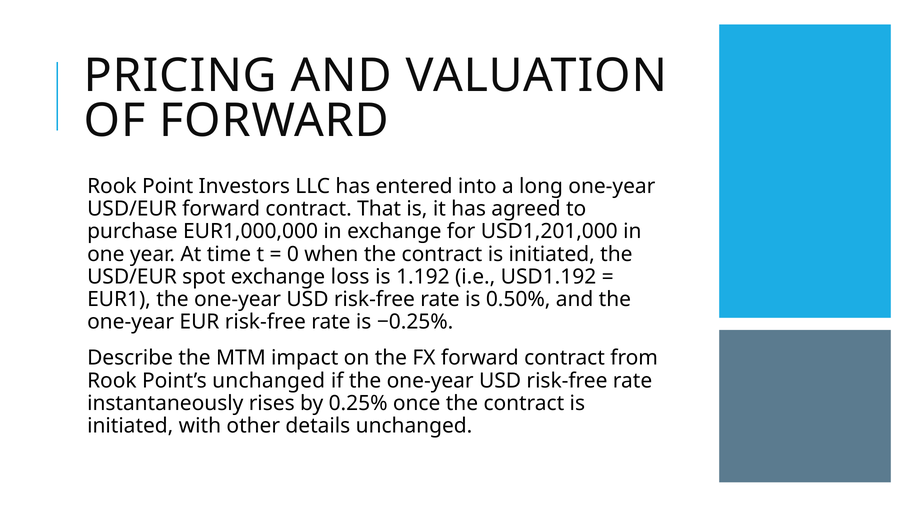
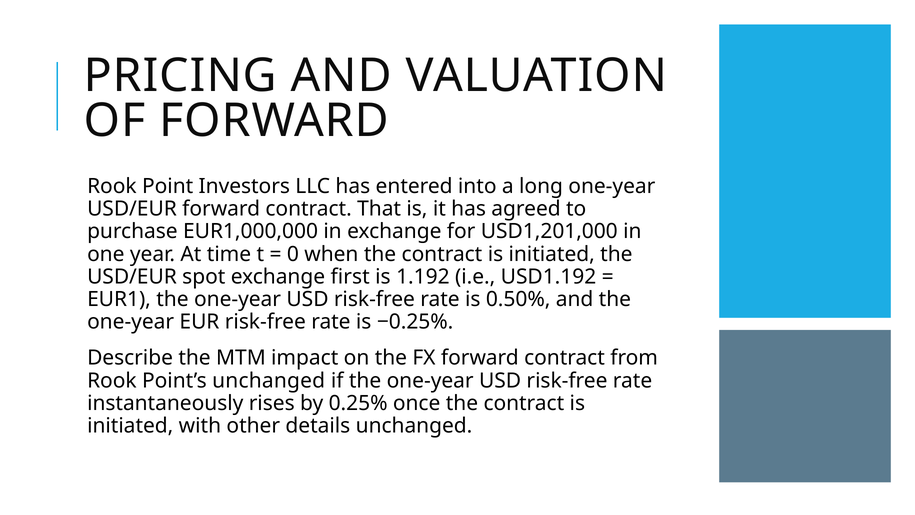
loss: loss -> first (350, 277)
